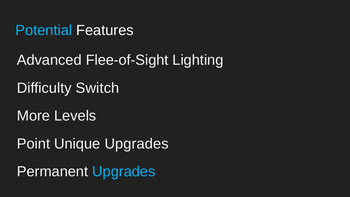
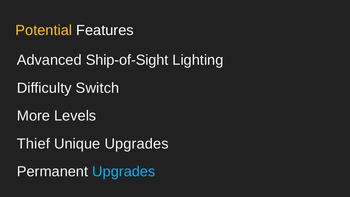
Potential colour: light blue -> yellow (44, 30)
Flee-of-Sight: Flee-of-Sight -> Ship-of-Sight (127, 60)
Point: Point -> Thief (33, 144)
